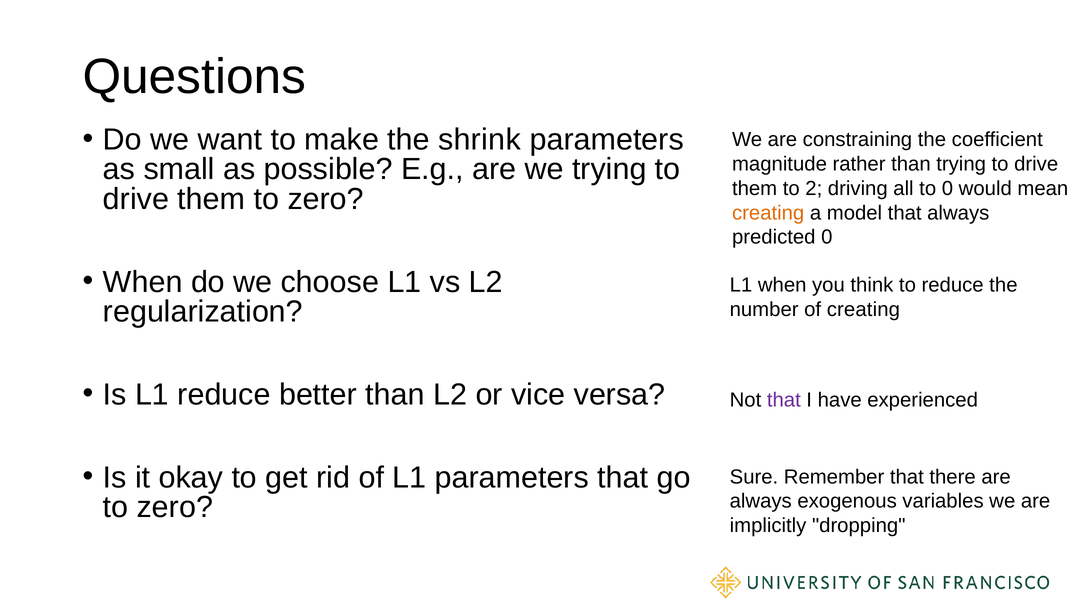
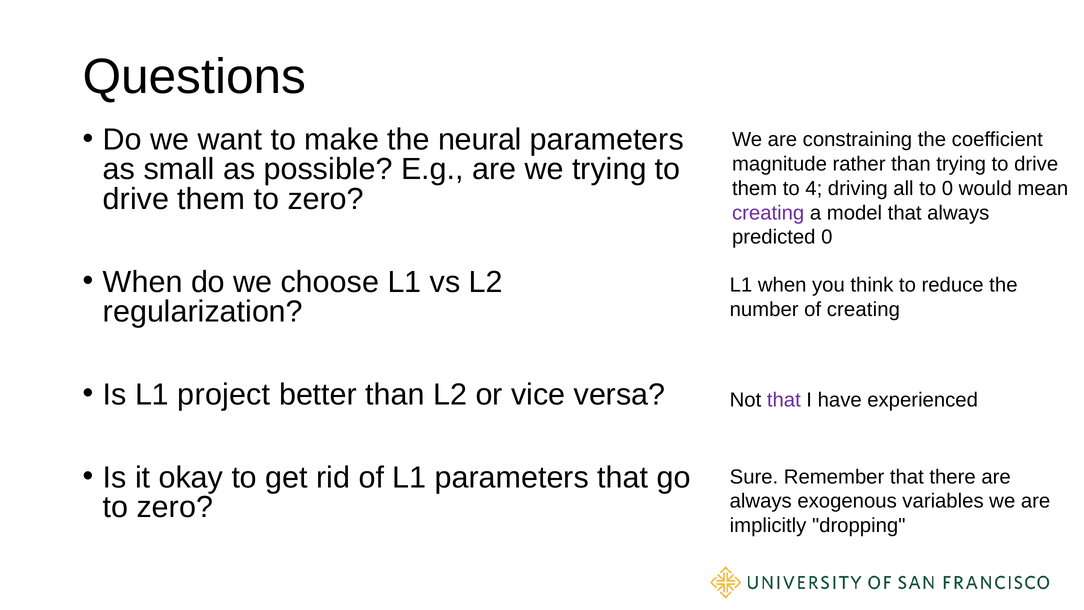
shrink: shrink -> neural (480, 140)
2: 2 -> 4 (814, 188)
creating colour: orange -> purple (768, 213)
L1 reduce: reduce -> project (224, 394)
